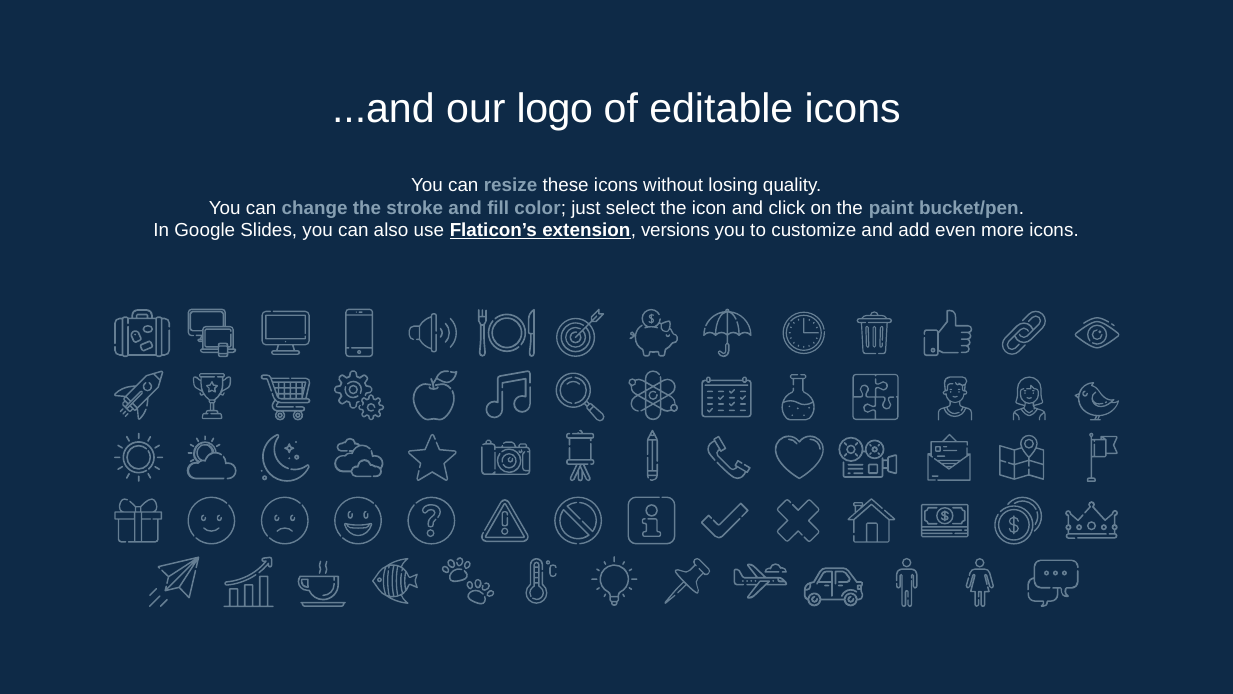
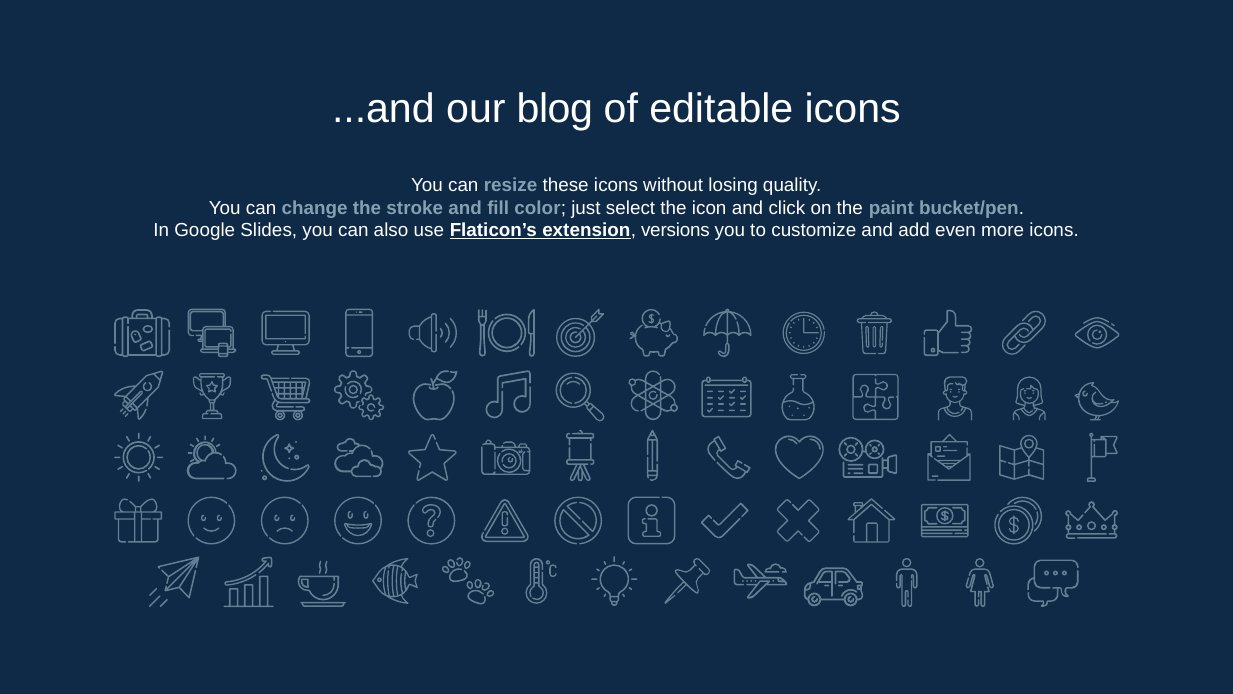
logo: logo -> blog (555, 109)
